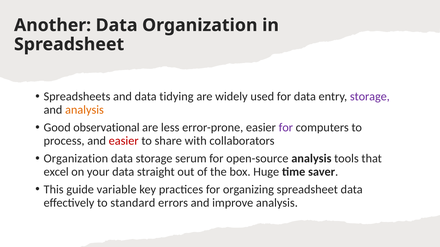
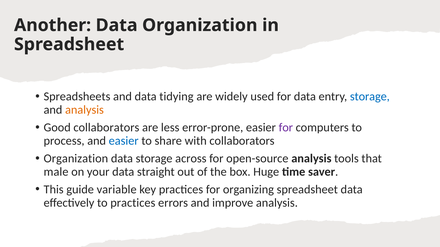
storage colour: purple -> blue (370, 97)
Good observational: observational -> collaborators (106, 128)
easier colour: red -> blue (124, 141)
serum: serum -> across (191, 159)
excel: excel -> male (56, 172)
to standard: standard -> practices (133, 203)
